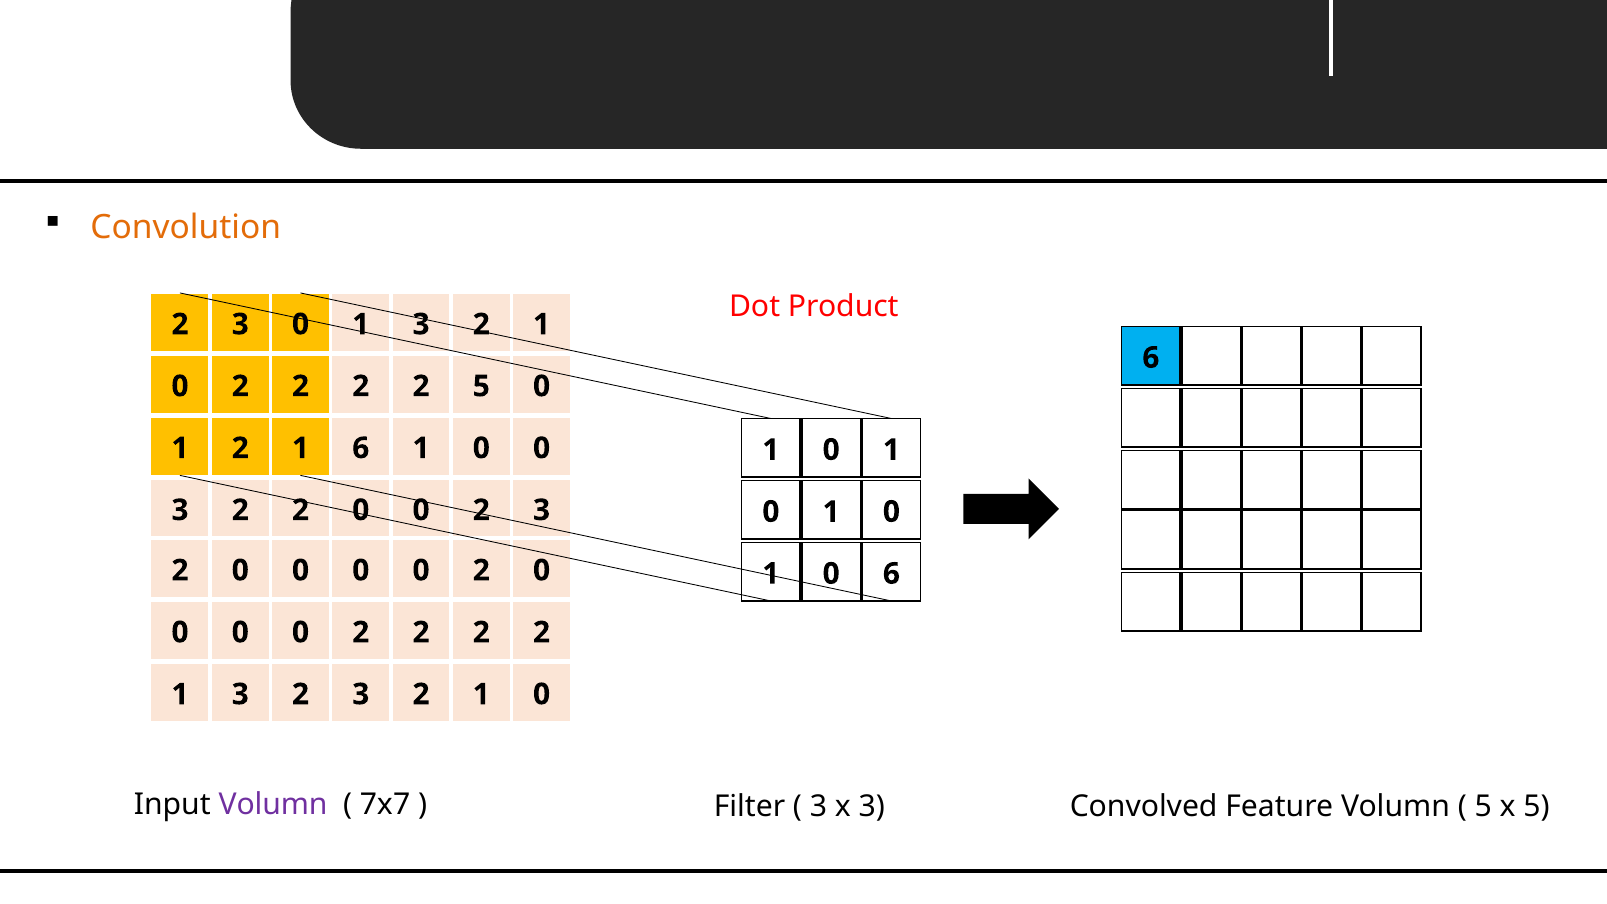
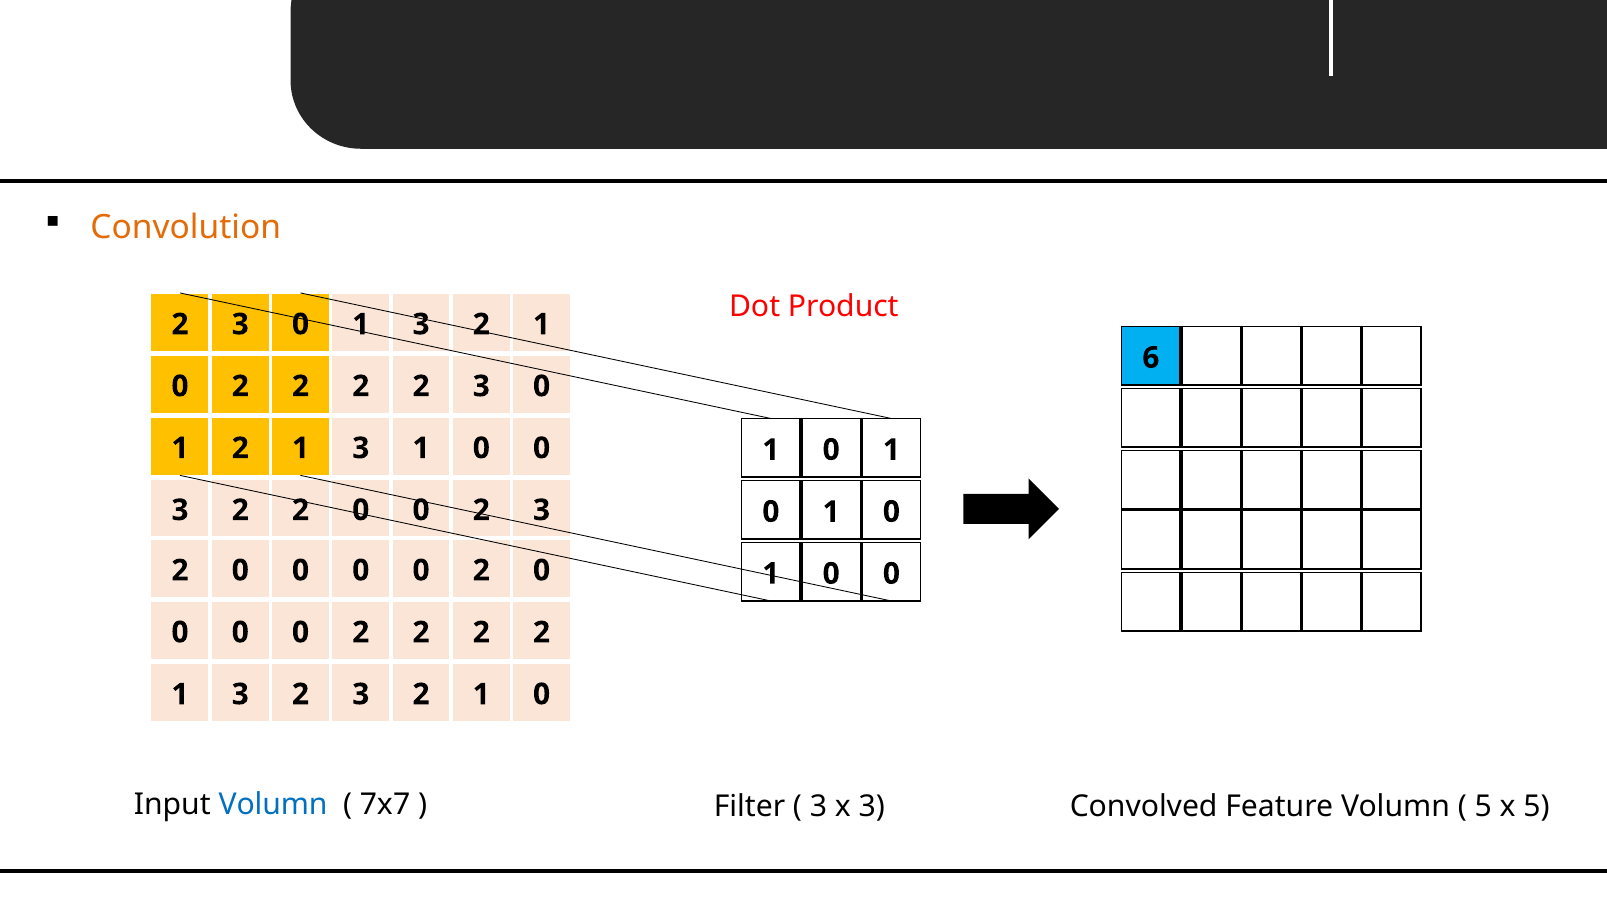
2 2 5: 5 -> 3 (481, 386)
1 2 1 6: 6 -> 3 (361, 448)
6: 6 -> 0 (891, 574)
Volumn colour: purple -> blue (273, 804)
